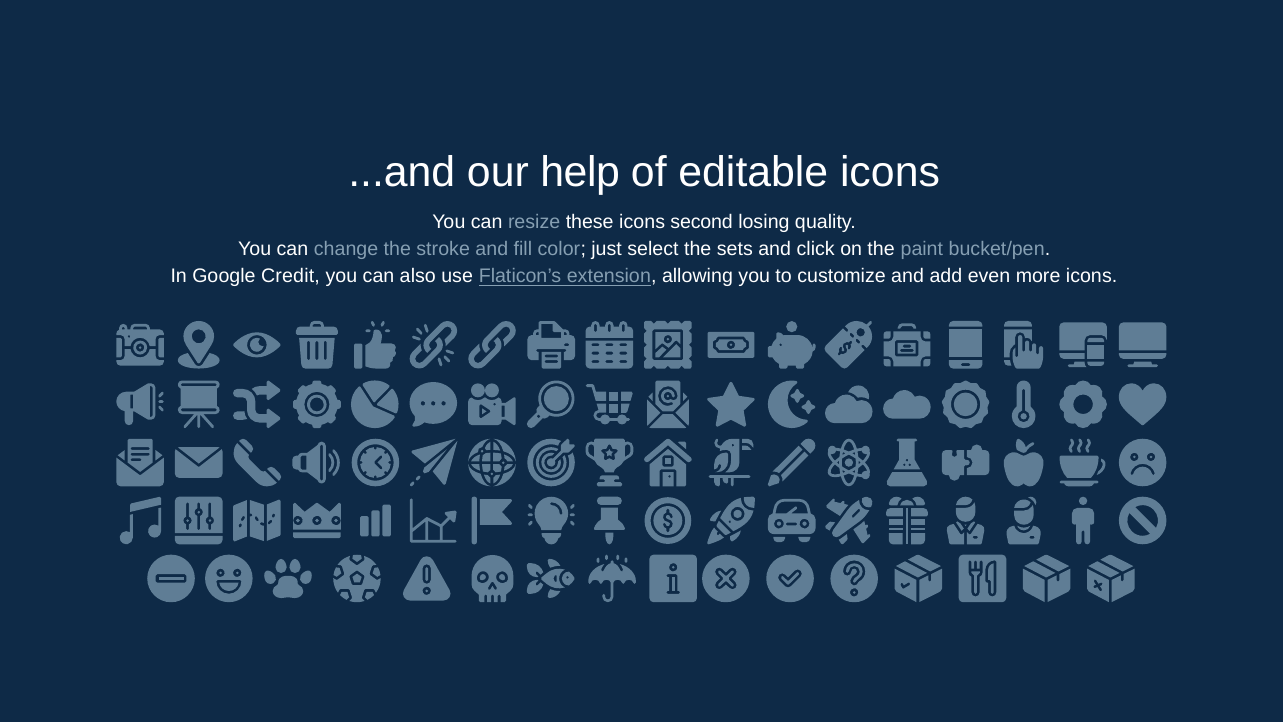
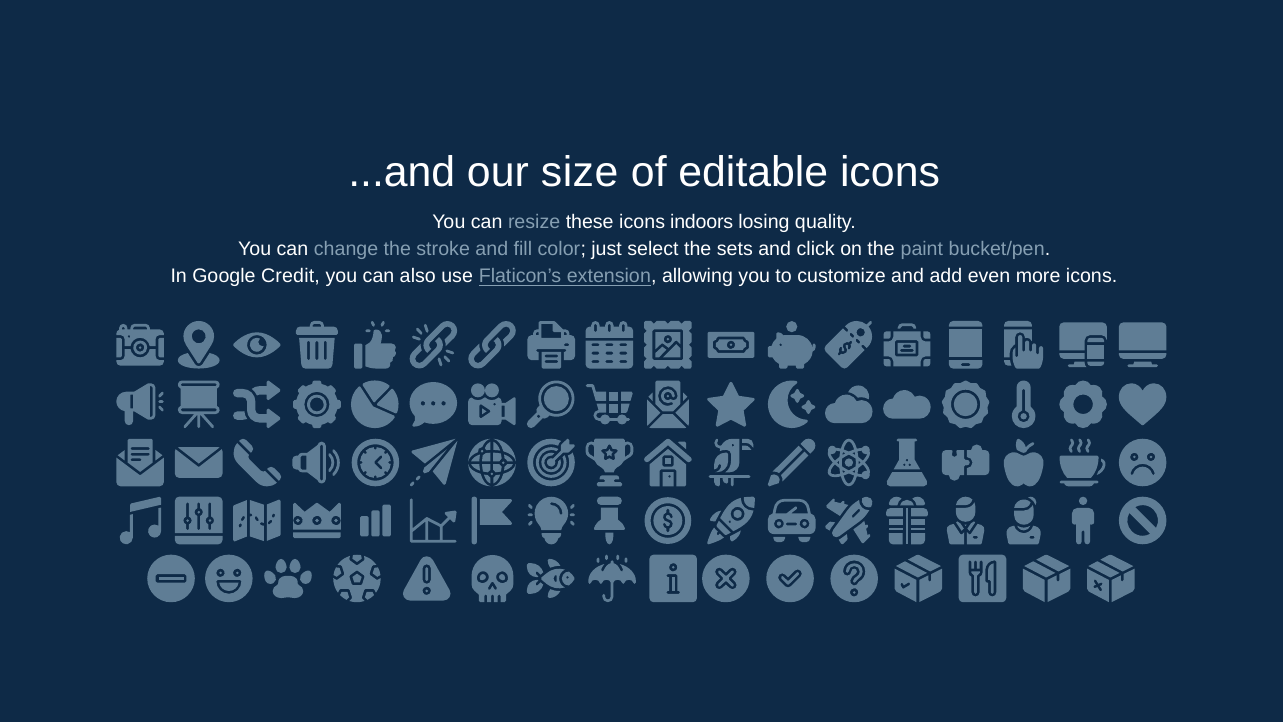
help: help -> size (580, 172)
second: second -> indoors (702, 222)
